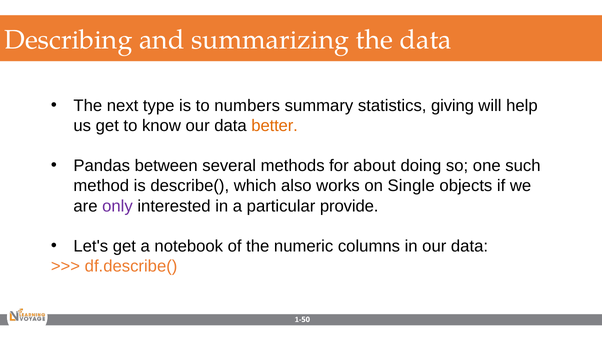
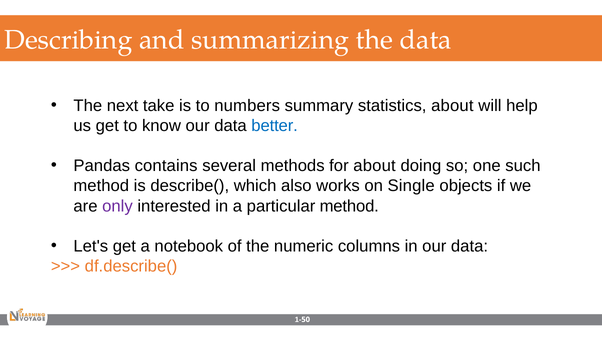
type: type -> take (159, 106)
statistics giving: giving -> about (452, 106)
better colour: orange -> blue (275, 126)
between: between -> contains (166, 166)
particular provide: provide -> method (349, 206)
